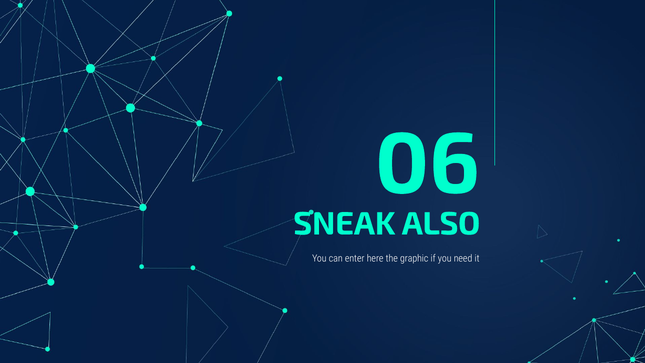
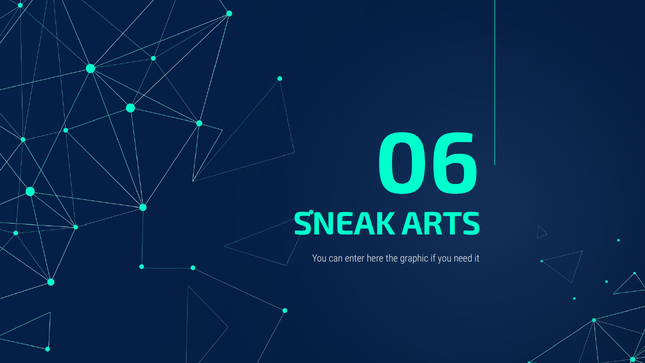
ALSO: ALSO -> ARTS (441, 224)
